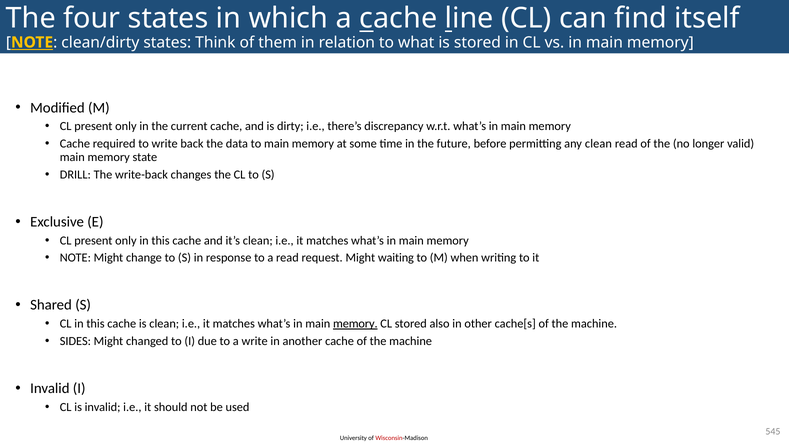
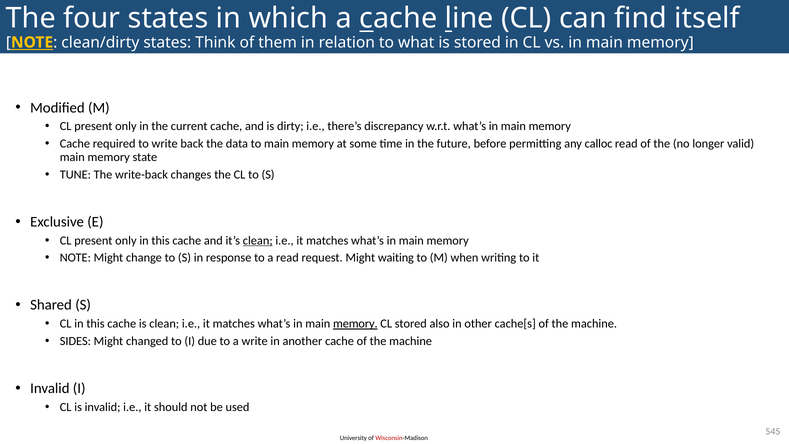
any clean: clean -> calloc (599, 144)
DRILL: DRILL -> TUNE (75, 175)
clean underline: none -> present (258, 240)
